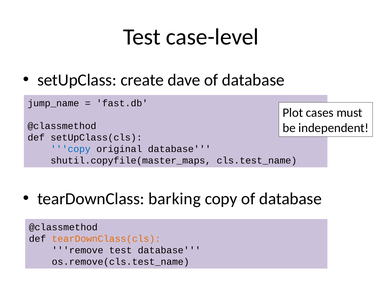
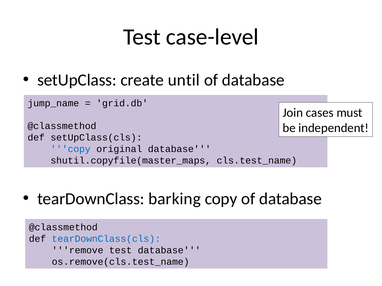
dave: dave -> until (184, 80)
fast.db: fast.db -> grid.db (122, 103)
Plot: Plot -> Join (293, 113)
tearDownClass(cls colour: orange -> blue (106, 239)
